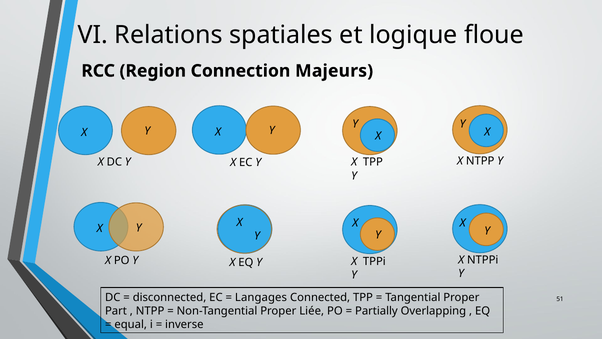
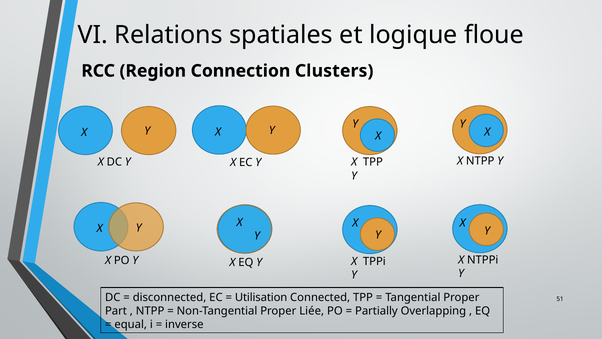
Majeurs: Majeurs -> Clusters (334, 71)
Langages: Langages -> Utilisation (261, 297)
